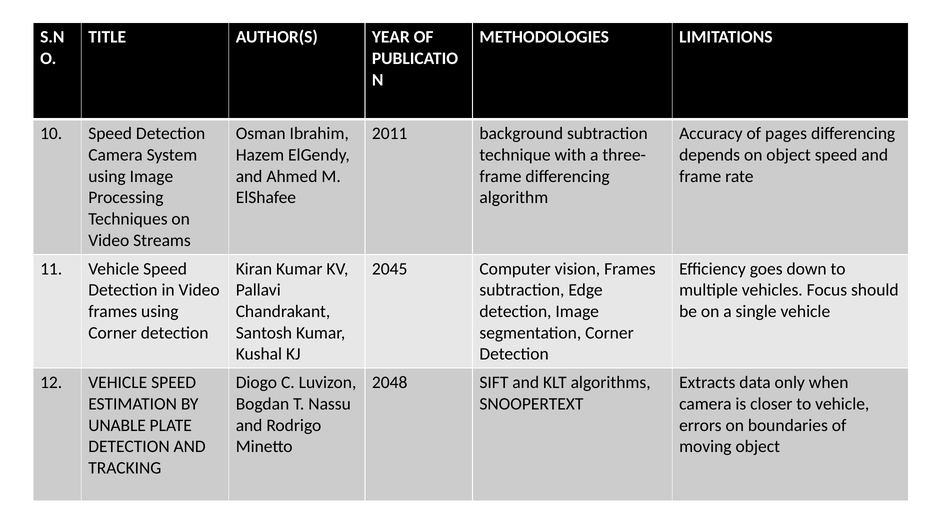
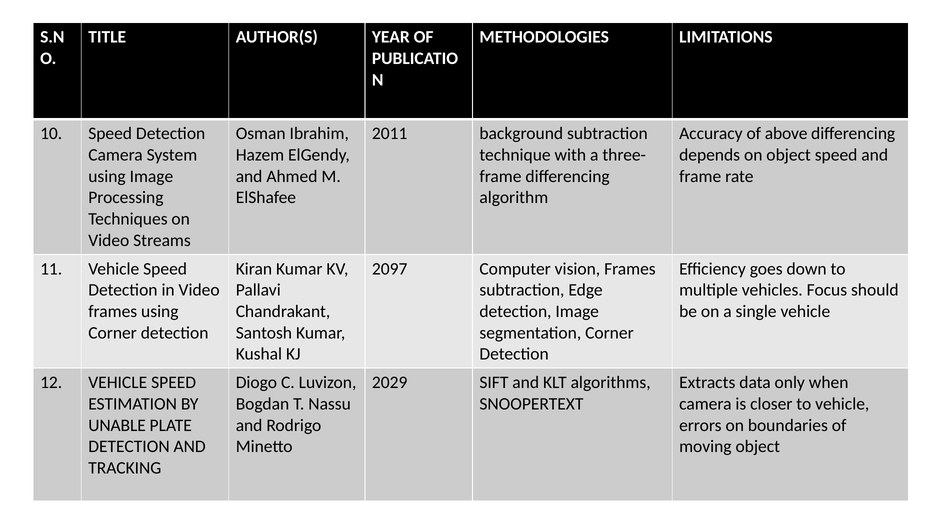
pages: pages -> above (786, 134)
2045: 2045 -> 2097 (390, 269)
2048: 2048 -> 2029 (390, 382)
